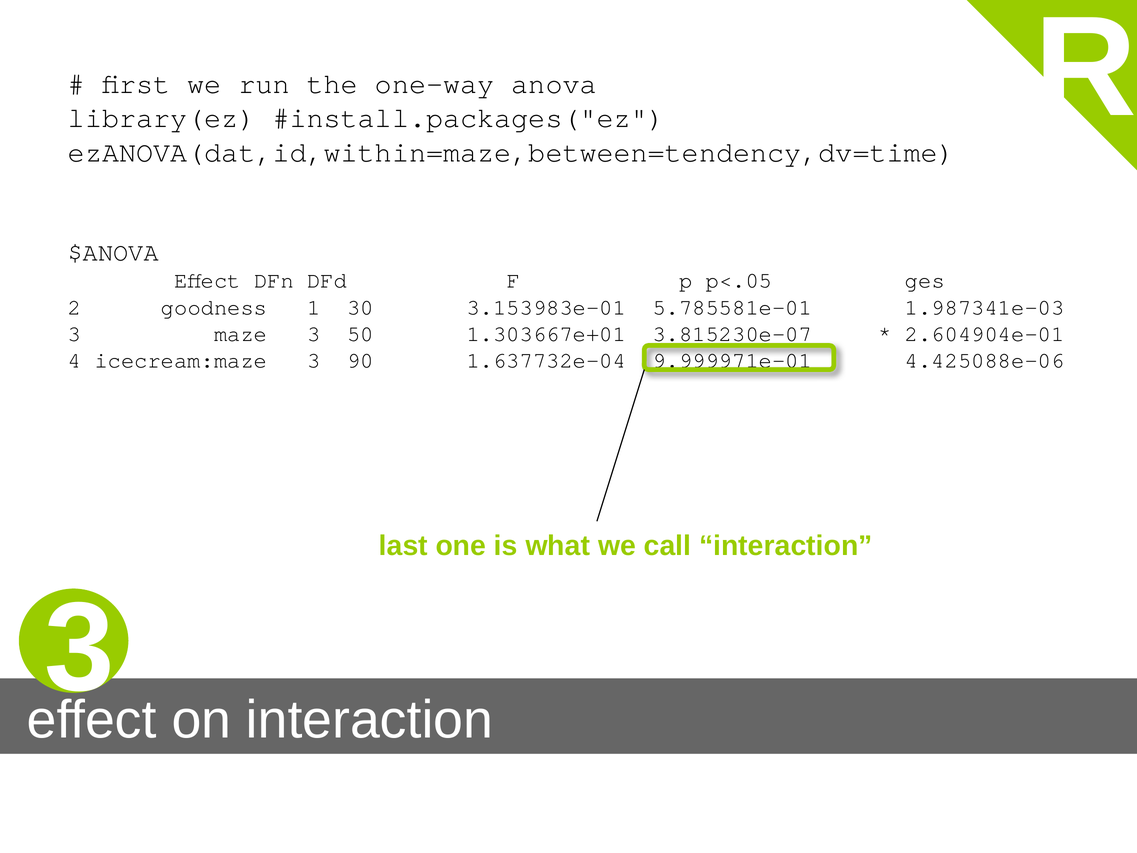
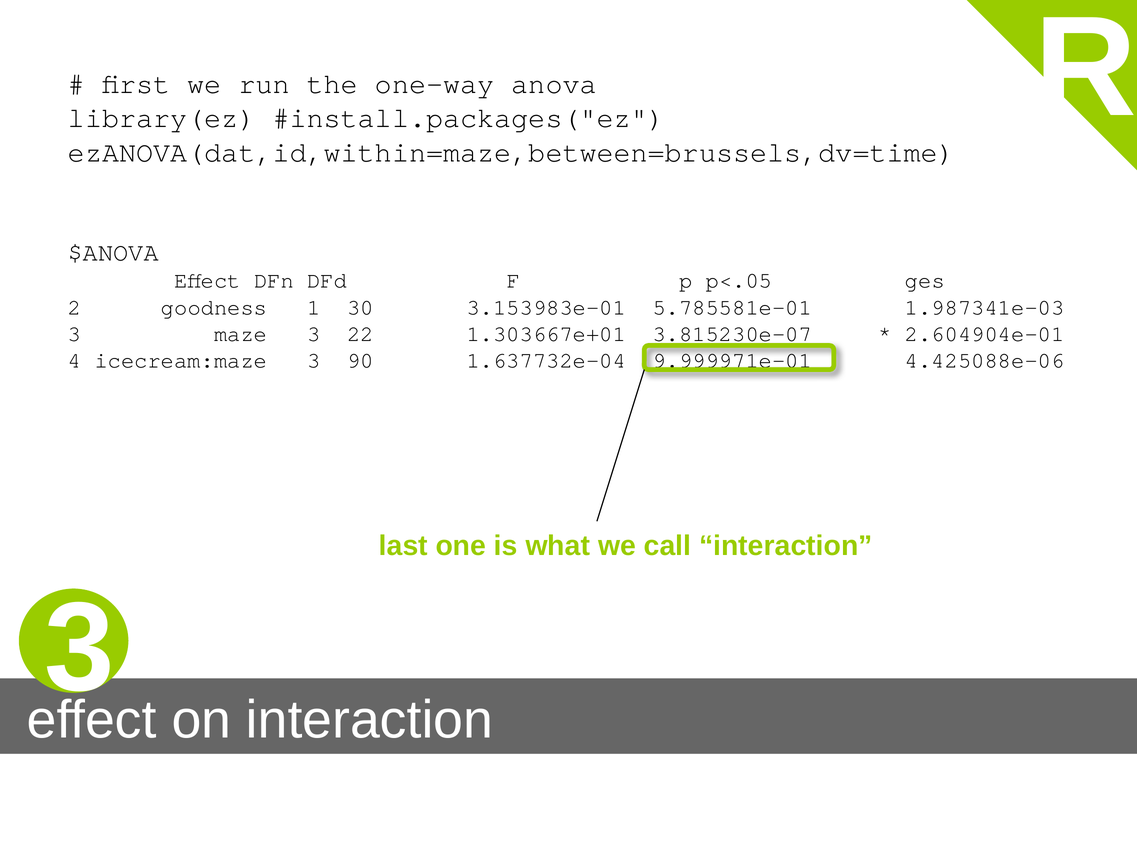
ezANOVA(dat,id,within=maze,between=tendency,dv=time: ezANOVA(dat,id,within=maze,between=tendency,dv=time -> ezANOVA(dat,id,within=maze,between=brussels,dv=time (511, 152)
50: 50 -> 22 (360, 334)
